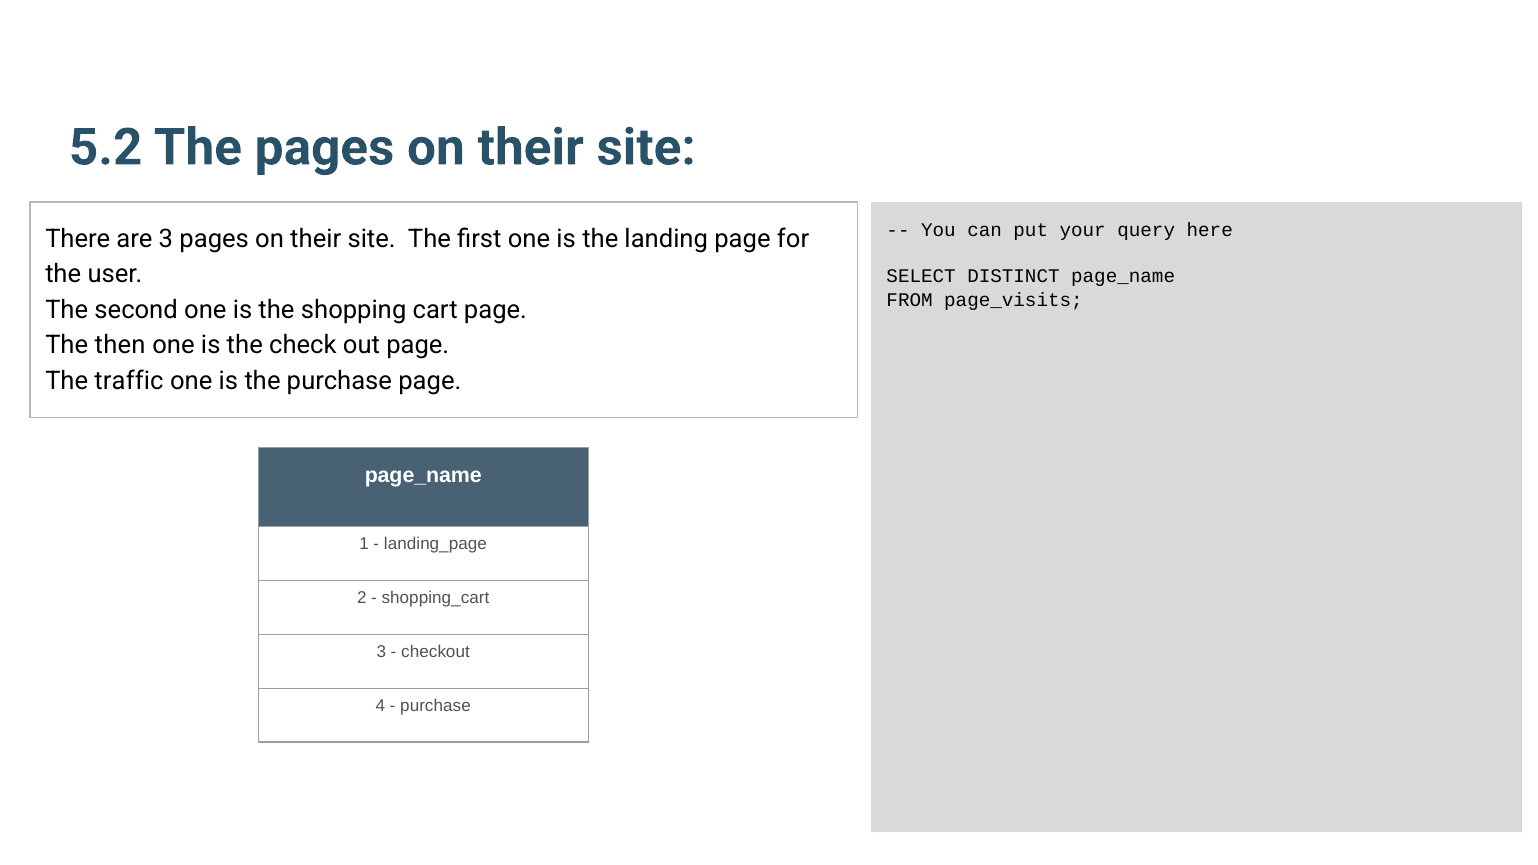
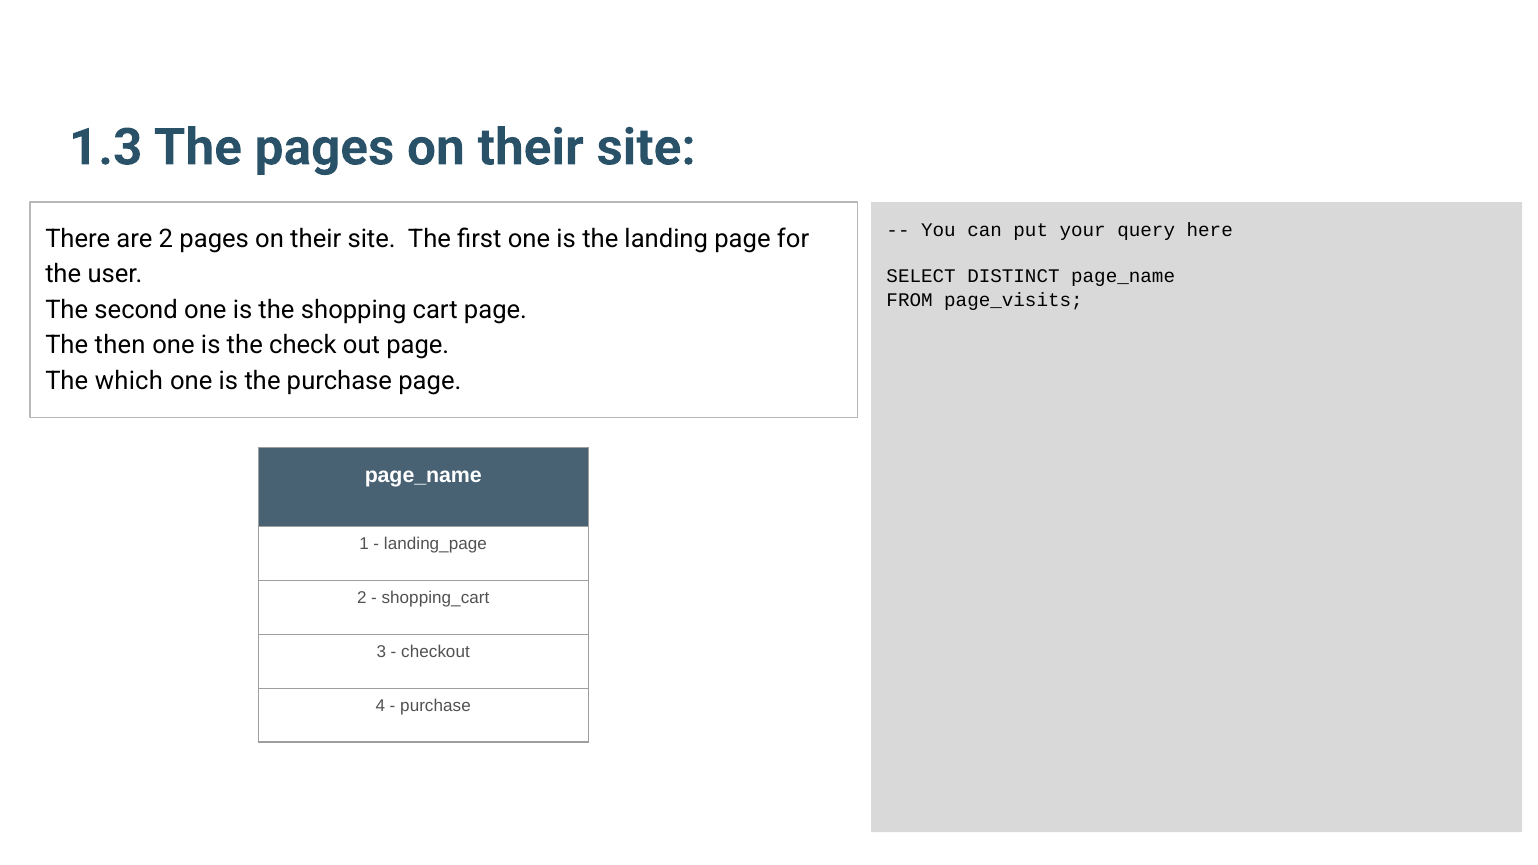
5.2: 5.2 -> 1.3 (106, 148)
are 3: 3 -> 2 (166, 239)
traffic: traffic -> which (129, 381)
